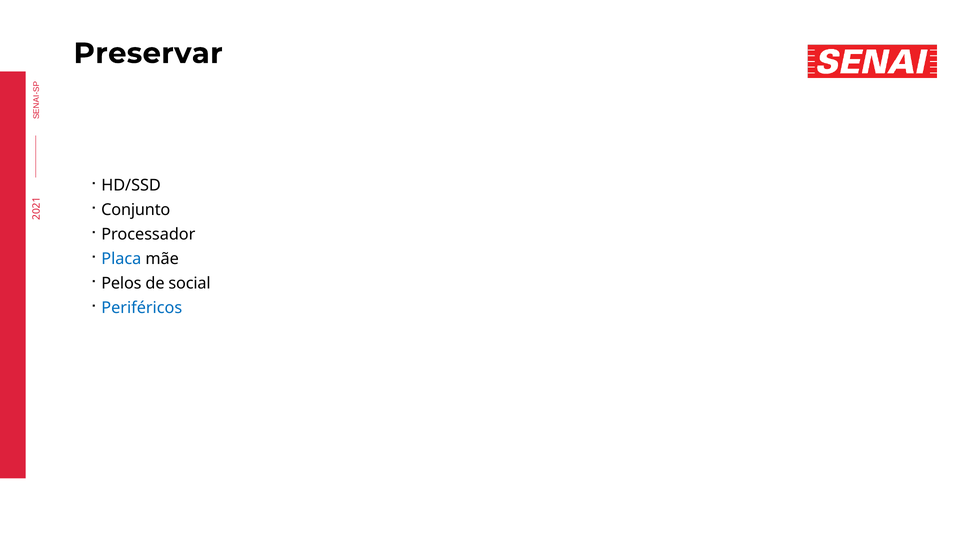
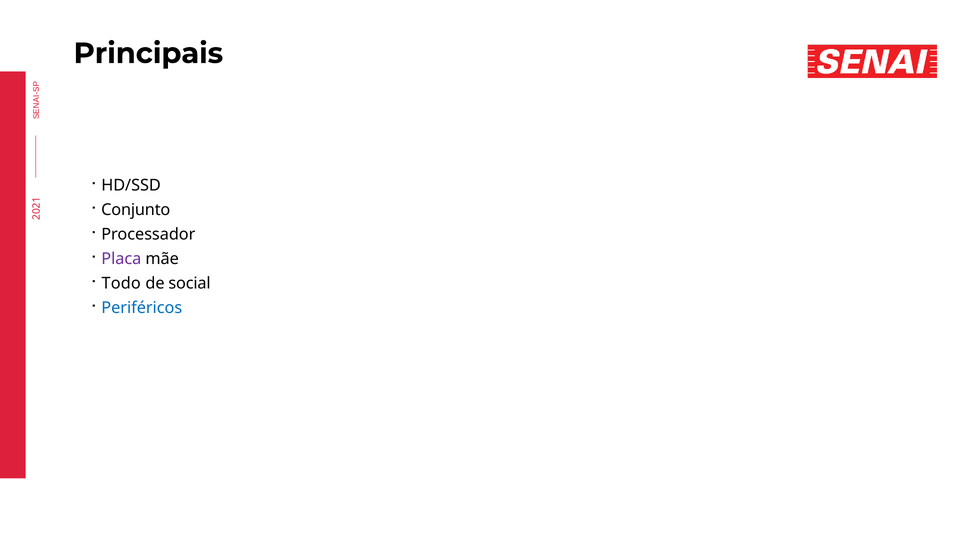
Preservar: Preservar -> Principais (148, 53)
Placa colour: blue -> purple (121, 259)
Pelos: Pelos -> Todo (121, 283)
